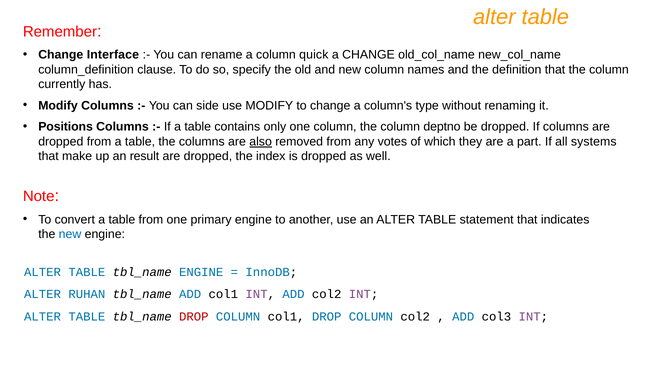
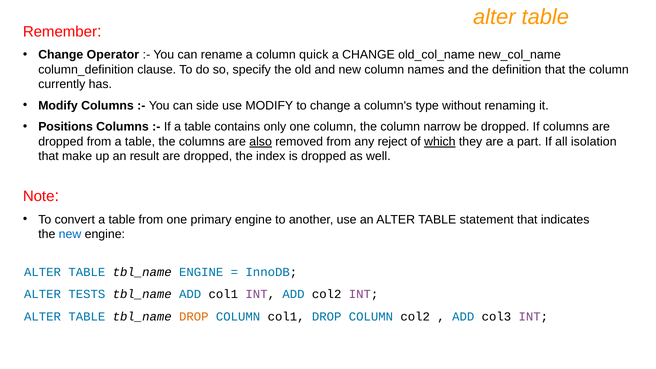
Interface: Interface -> Operator (113, 55)
deptno: deptno -> narrow (442, 127)
votes: votes -> reject (392, 142)
which underline: none -> present (440, 142)
systems: systems -> isolation (594, 142)
RUHAN: RUHAN -> TESTS (87, 294)
DROP colour: red -> orange (194, 317)
